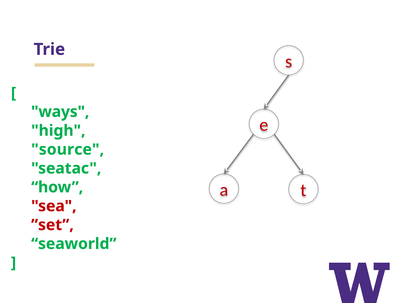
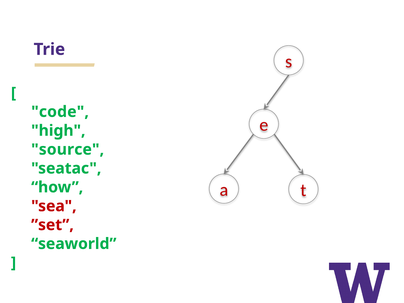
ways: ways -> code (60, 112)
